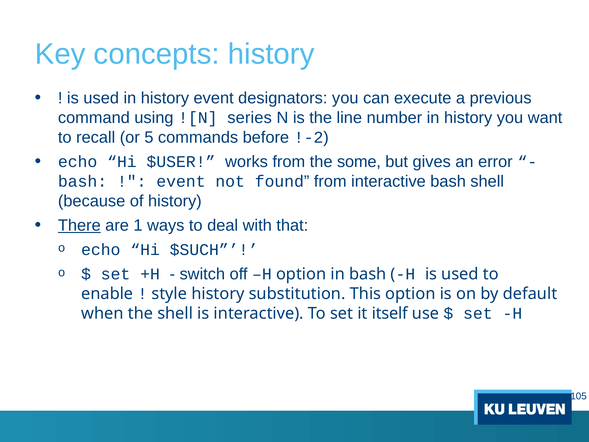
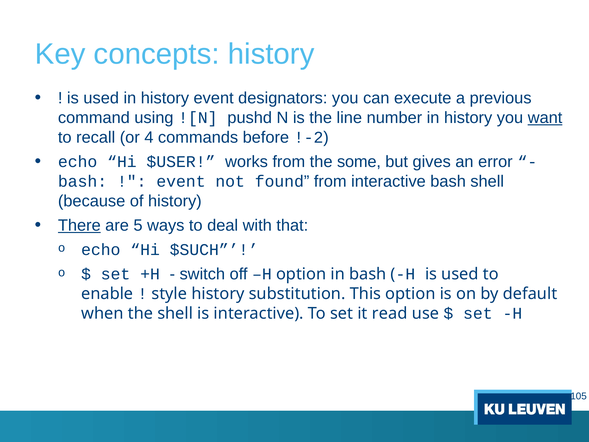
series: series -> pushd (250, 118)
want underline: none -> present (545, 118)
5: 5 -> 4 (149, 137)
1: 1 -> 5 (138, 225)
itself: itself -> read (390, 313)
